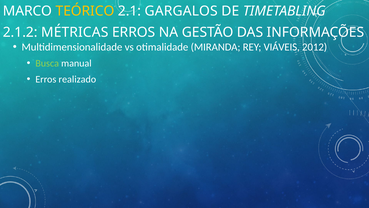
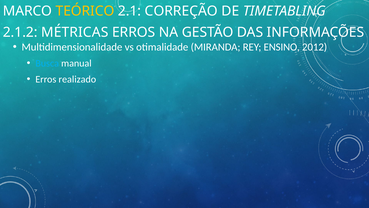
GARGALOS: GARGALOS -> CORREÇÃO (181, 11)
VIÁVEIS: VIÁVEIS -> ENSINO (282, 47)
Busca colour: light green -> light blue (47, 63)
